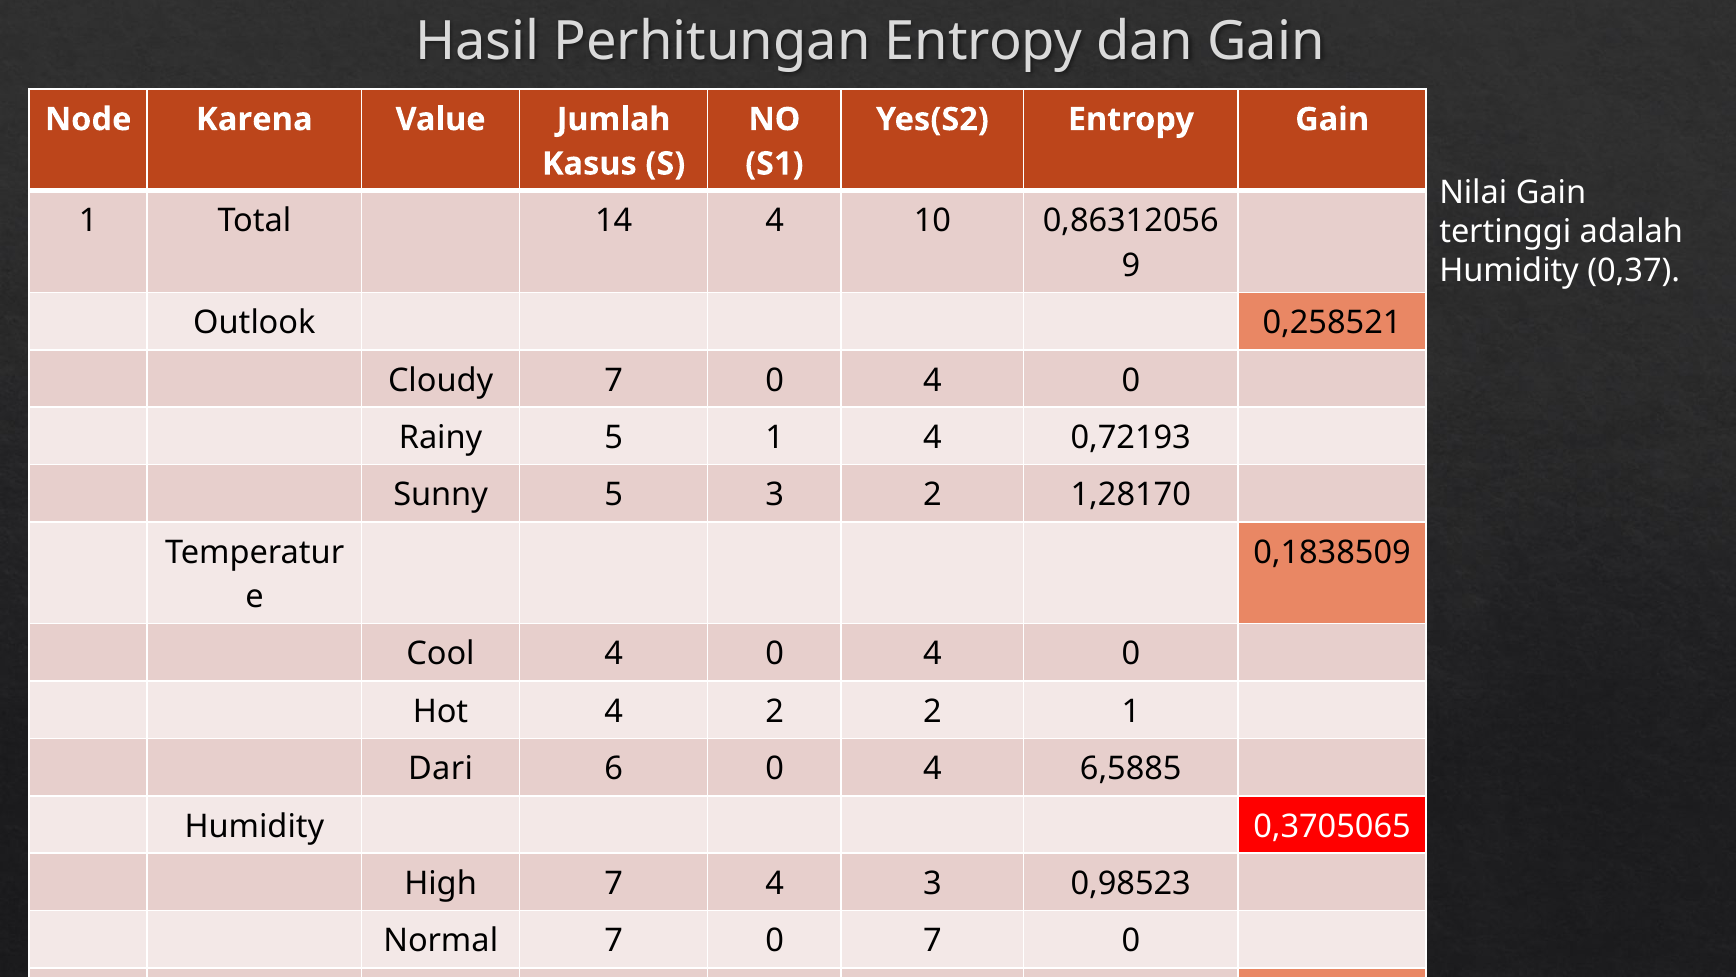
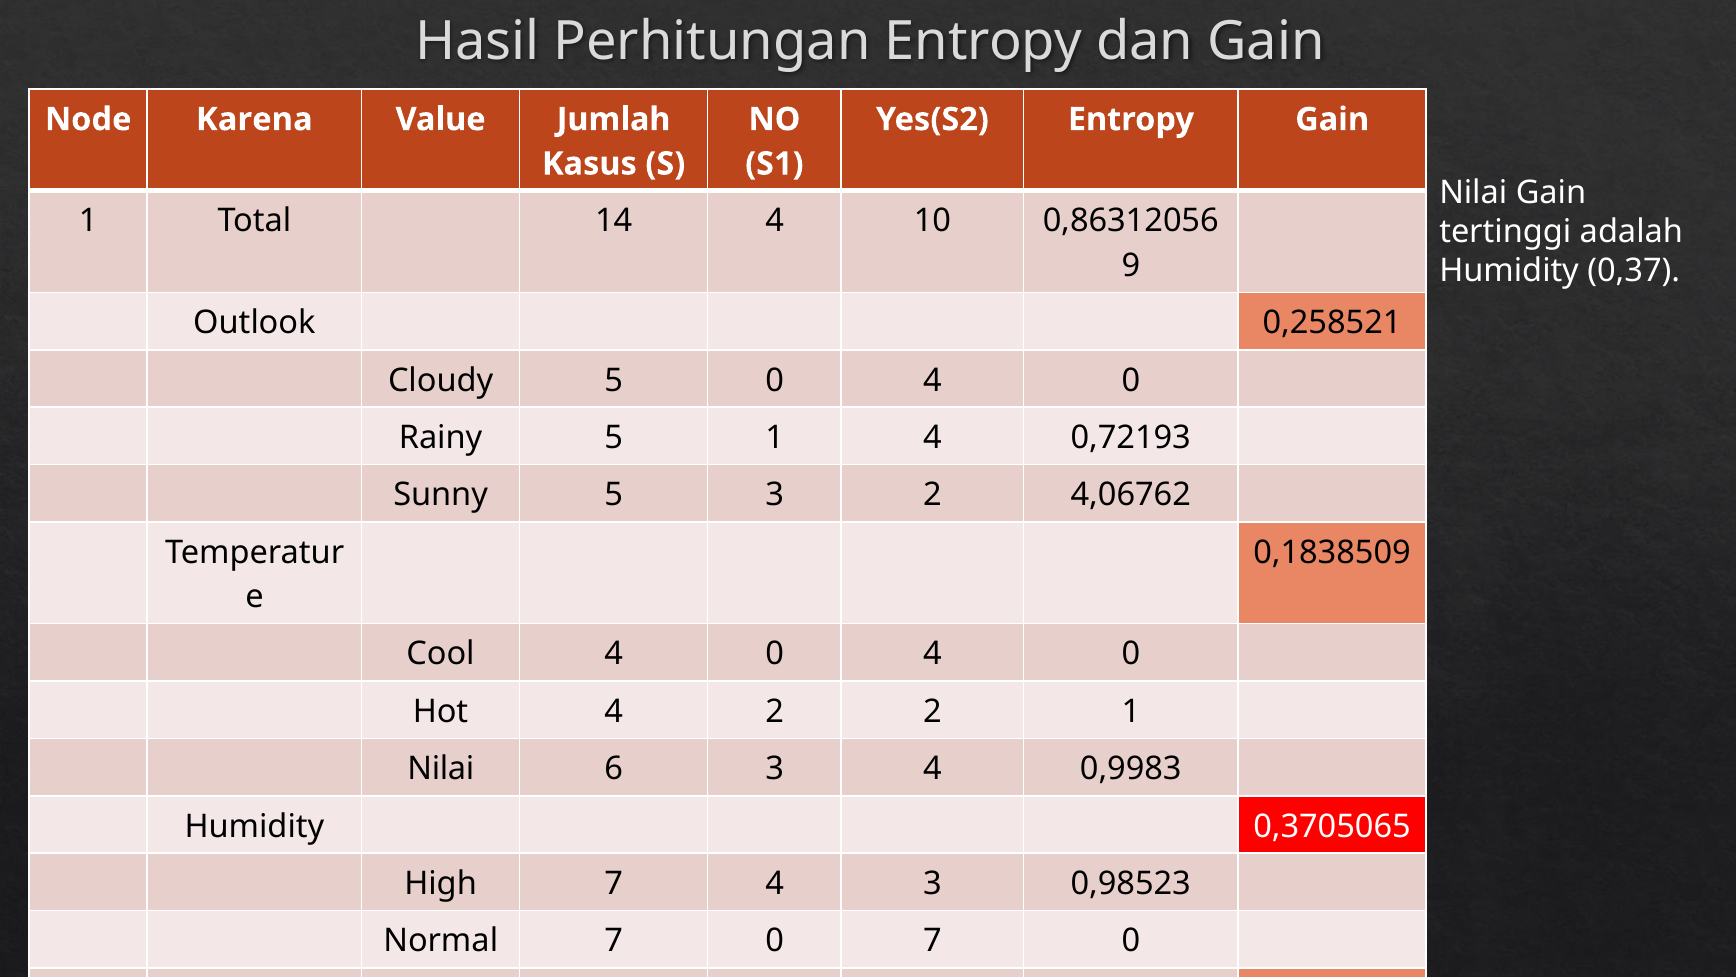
Cloudy 7: 7 -> 5 (614, 380)
1,28170: 1,28170 -> 4,06762 (1131, 495)
Dari: Dari -> Nilai (441, 769)
6 0: 0 -> 3 (775, 769)
6,5885: 6,5885 -> 0,9983 (1131, 769)
